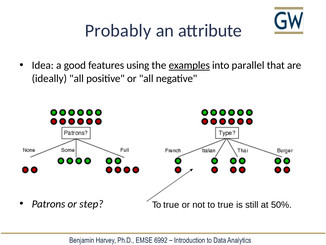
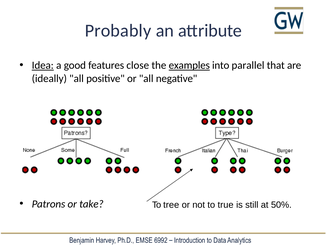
Idea underline: none -> present (43, 65)
using: using -> close (138, 65)
step: step -> take (91, 204)
true: true -> tree (171, 204)
